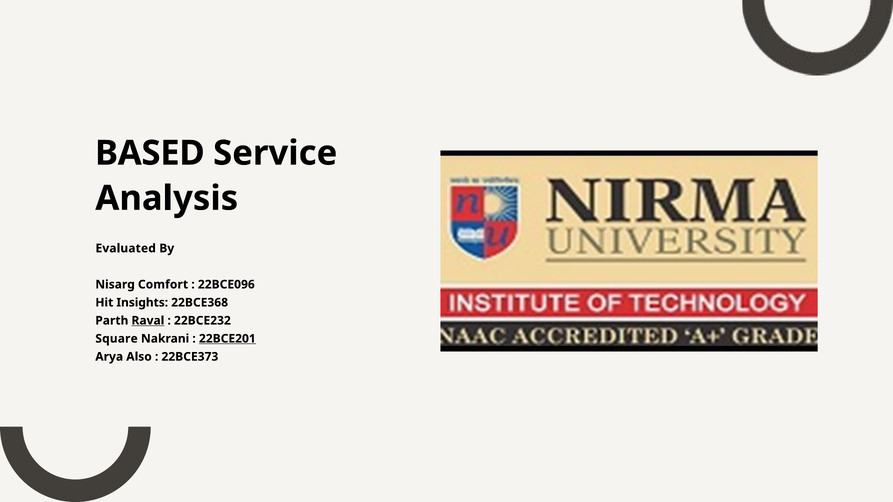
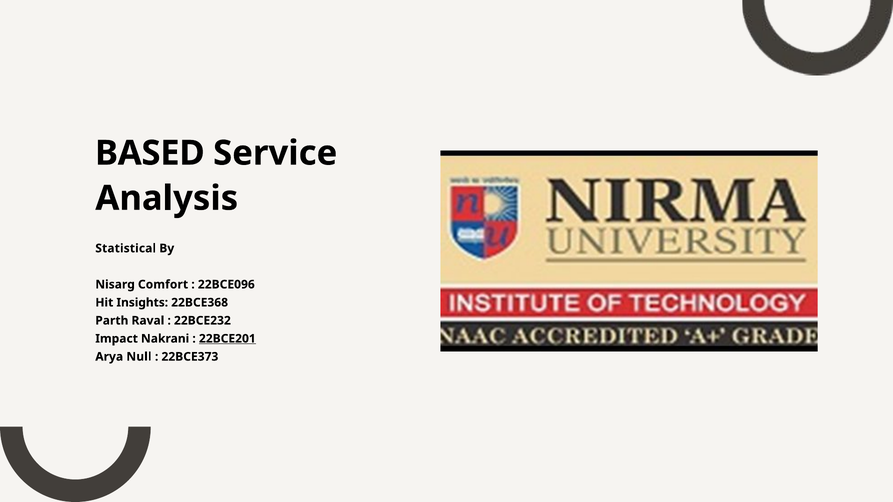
Evaluated: Evaluated -> Statistical (126, 248)
Raval underline: present -> none (148, 321)
Square: Square -> Impact (117, 339)
Also: Also -> Null (139, 357)
